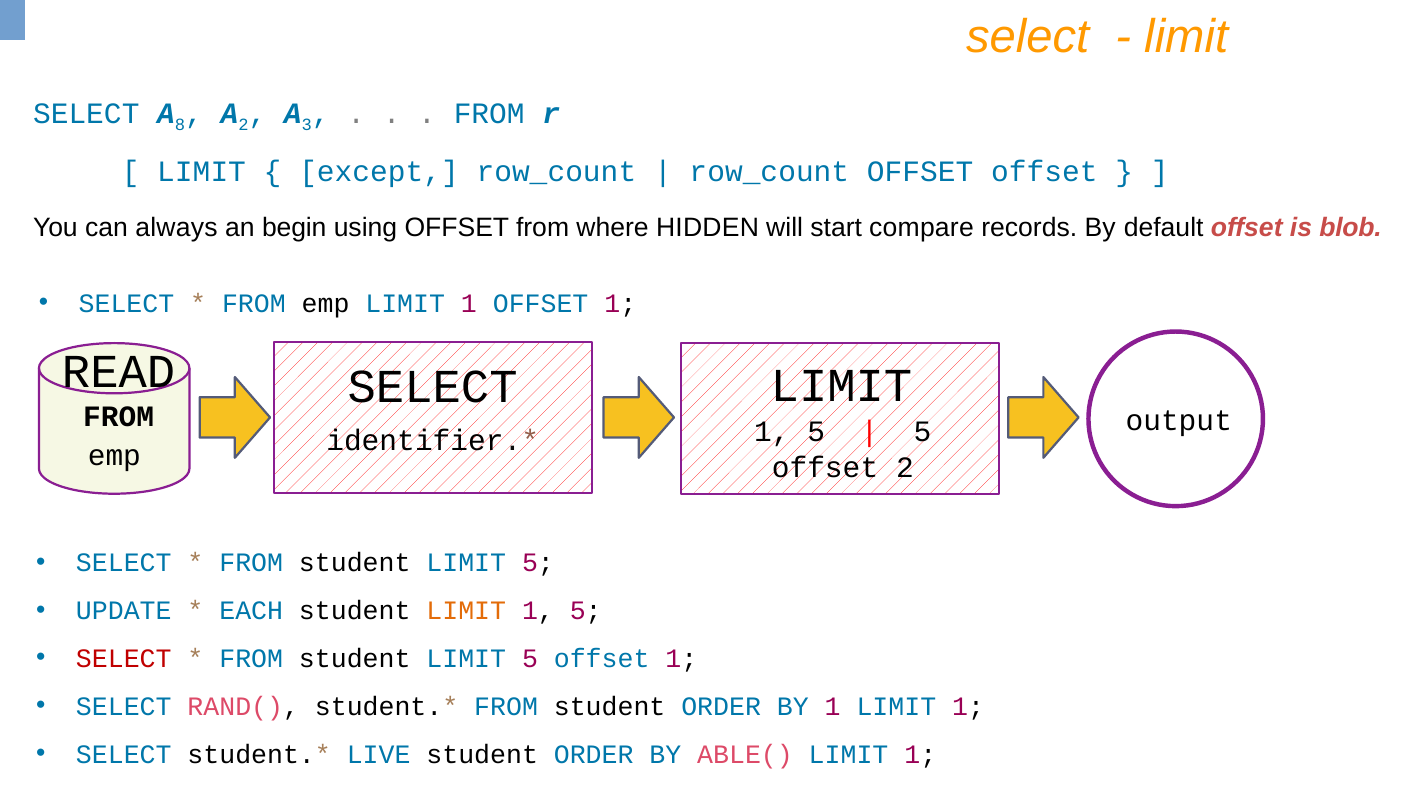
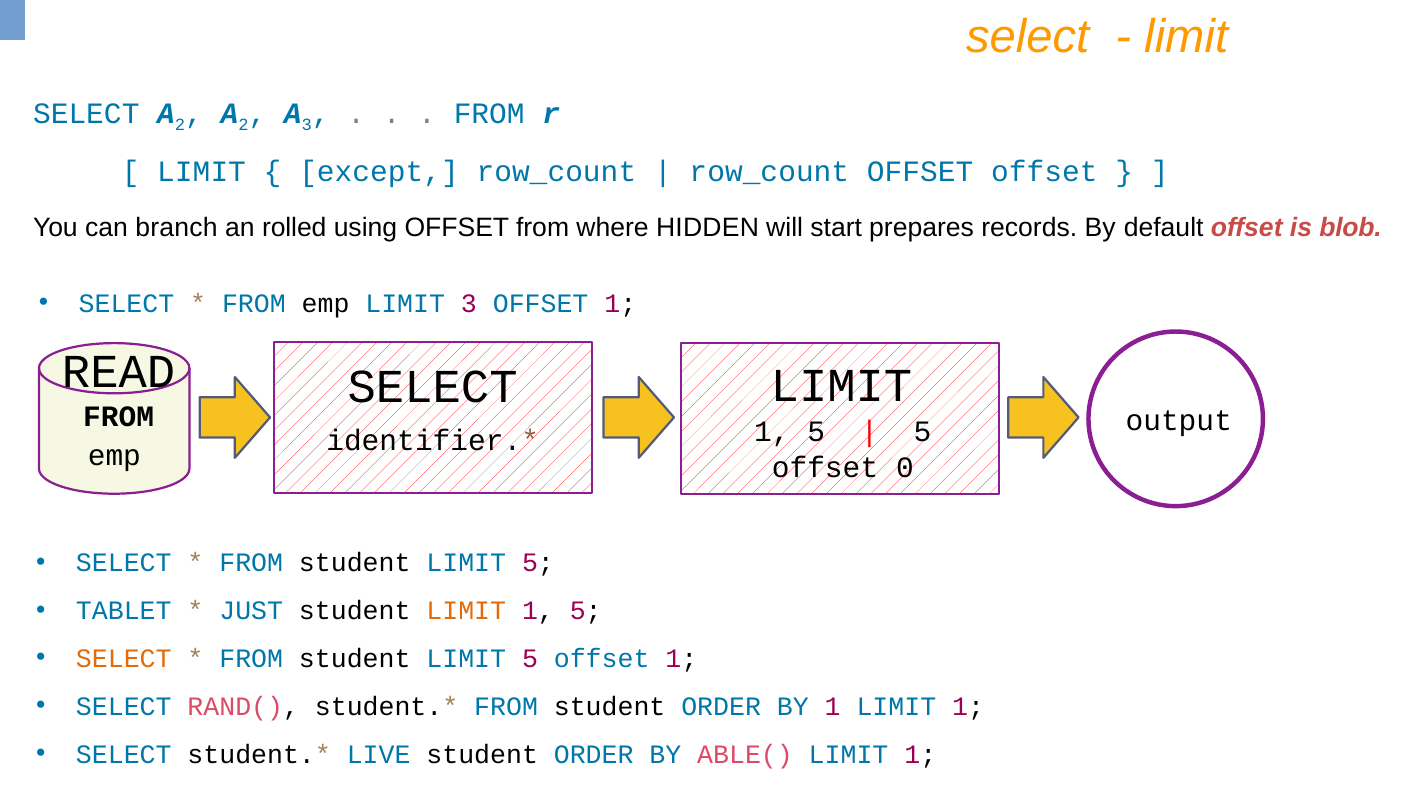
8: 8 -> 2 (180, 125)
always: always -> branch (176, 228)
begin: begin -> rolled (294, 228)
compare: compare -> prepares (922, 228)
emp LIMIT 1: 1 -> 3 (469, 303)
offset 2: 2 -> 0 (905, 467)
UPDATE: UPDATE -> TABLET (124, 610)
EACH: EACH -> JUST (251, 610)
SELECT colour: red -> orange (124, 658)
